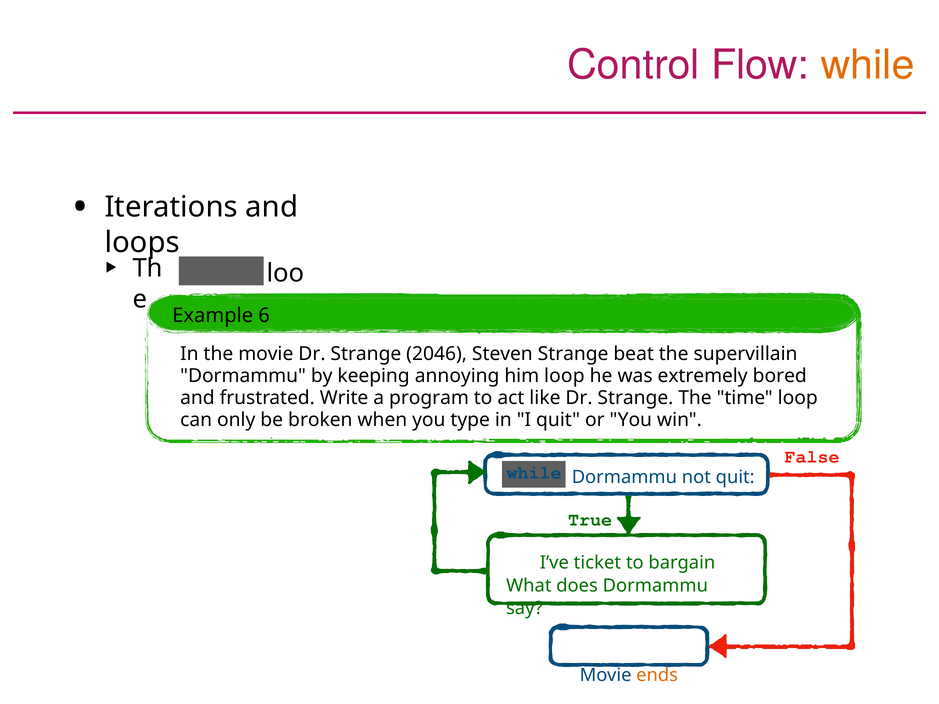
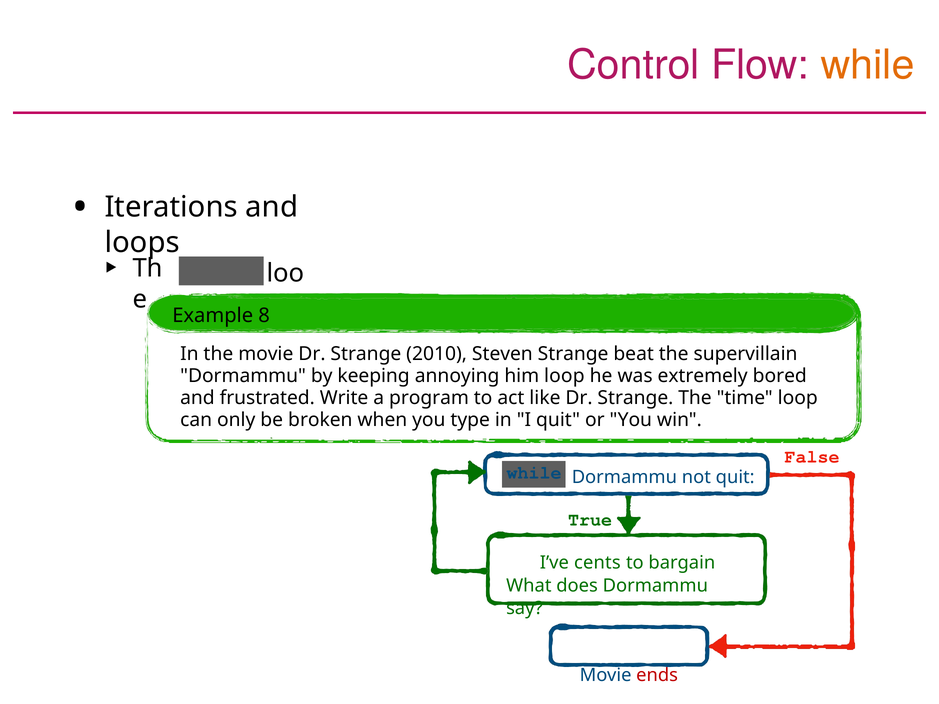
6: 6 -> 8 (264, 316)
2046: 2046 -> 2010 (437, 354)
ticket: ticket -> cents (597, 563)
ends colour: orange -> red (657, 676)
